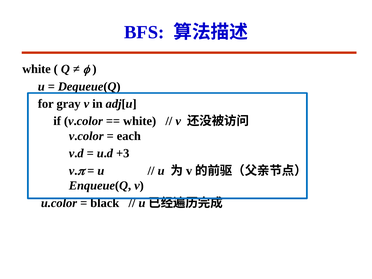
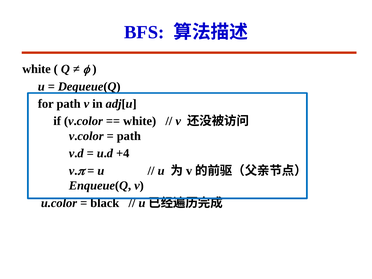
for gray: gray -> path (69, 104)
each: each -> path (129, 136)
+3: +3 -> +4 (123, 153)
